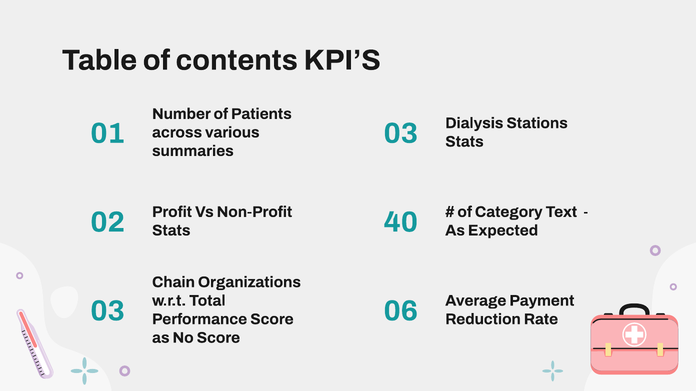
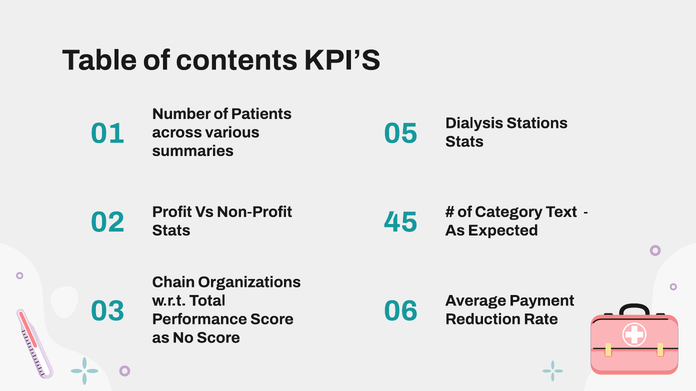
01 03: 03 -> 05 (401, 133)
40: 40 -> 45 (401, 222)
